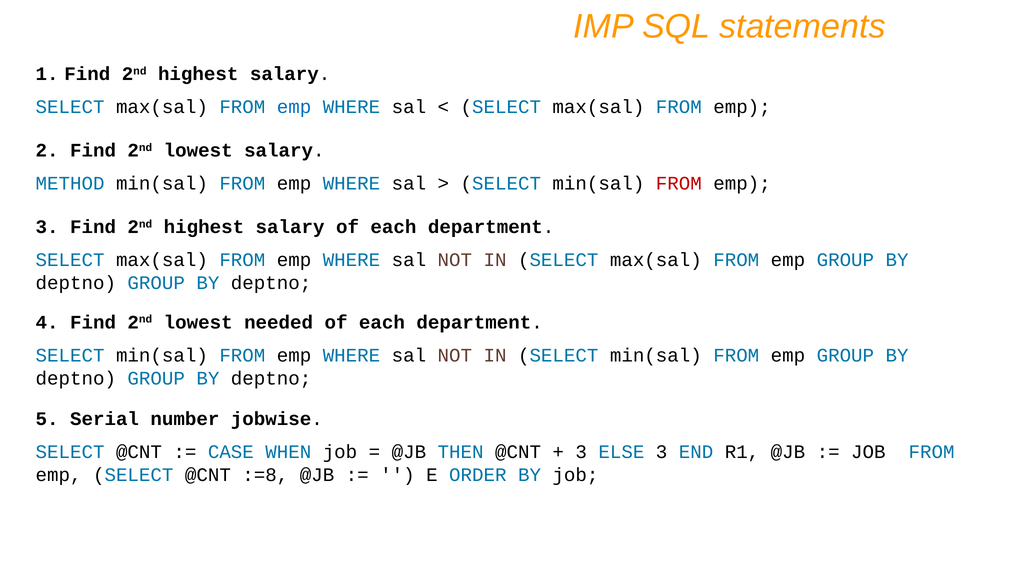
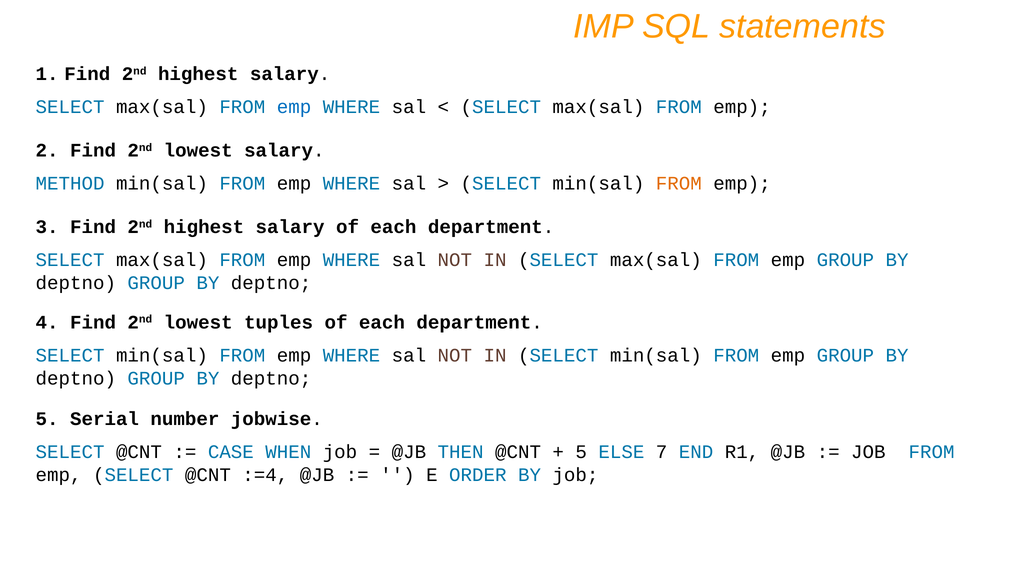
FROM colour: red -> orange (679, 184)
needed: needed -> tuples (279, 323)
3: 3 -> 5 (581, 452)
ELSE 3: 3 -> 7 (662, 452)
:=8: :=8 -> :=4 (265, 475)
